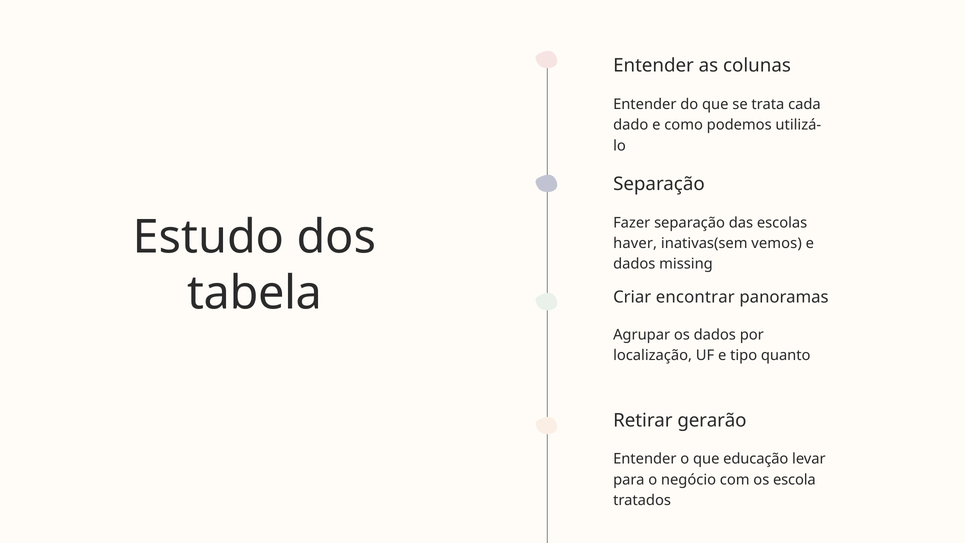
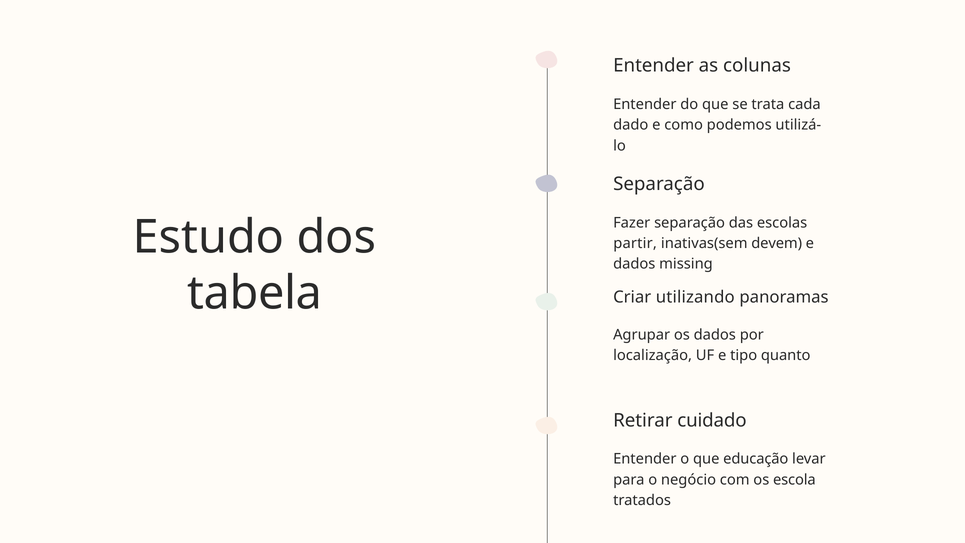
haver: haver -> partir (635, 243)
vemos: vemos -> devem (777, 243)
encontrar: encontrar -> utilizando (695, 297)
gerarão: gerarão -> cuidado (712, 420)
